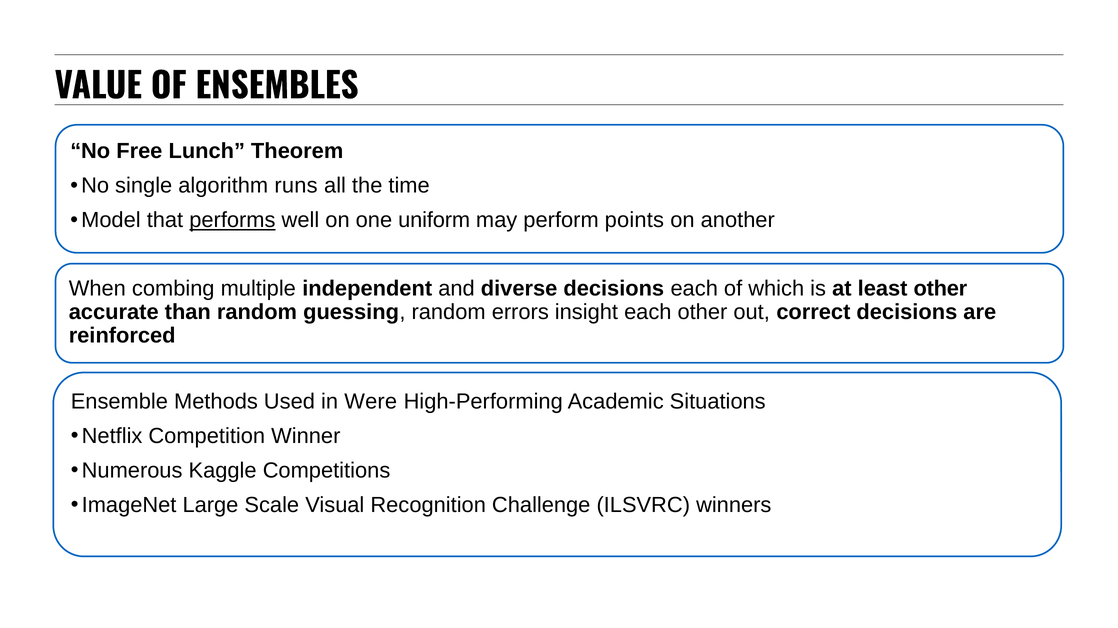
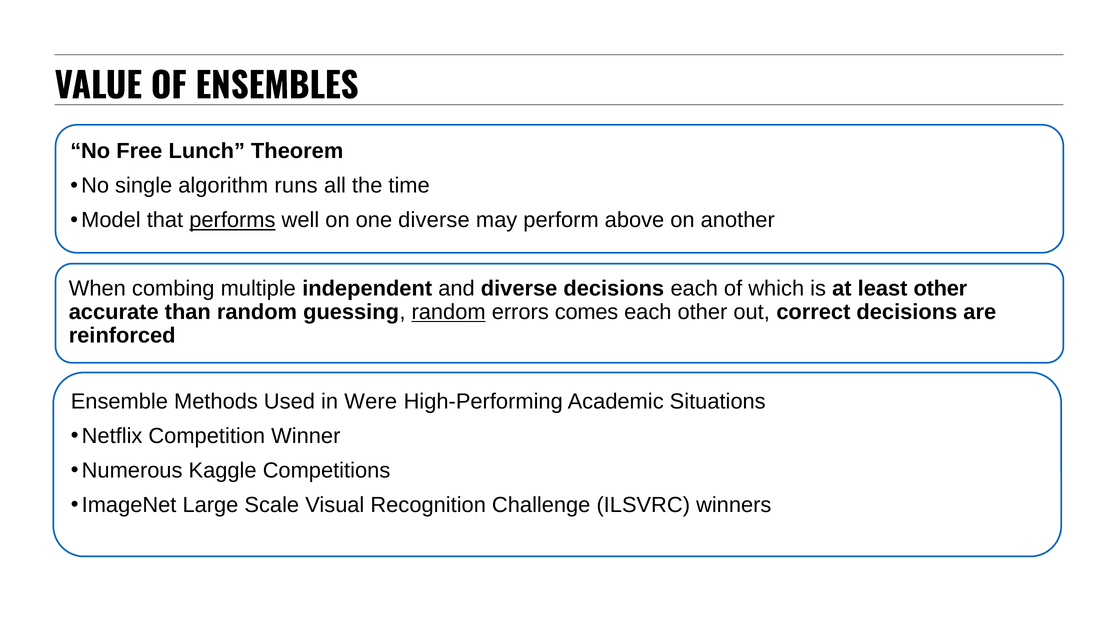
one uniform: uniform -> diverse (434, 220)
points: points -> above (634, 220)
random underline: none -> present (449, 312)
insight: insight -> comes (587, 312)
